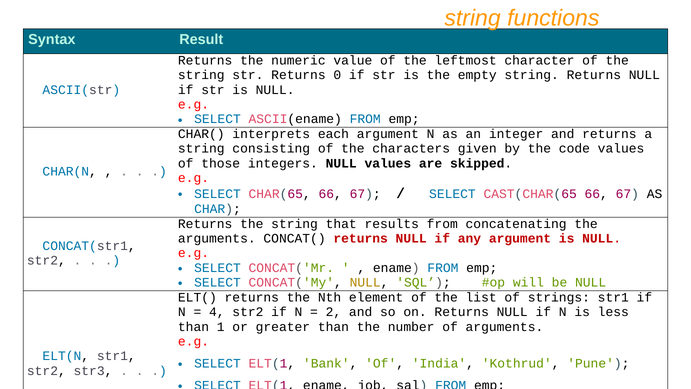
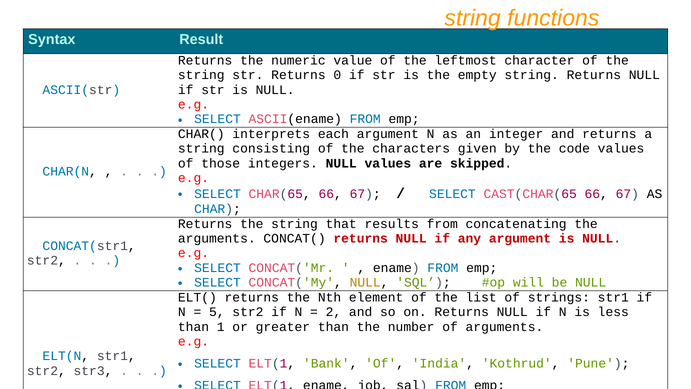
4: 4 -> 5 (217, 312)
